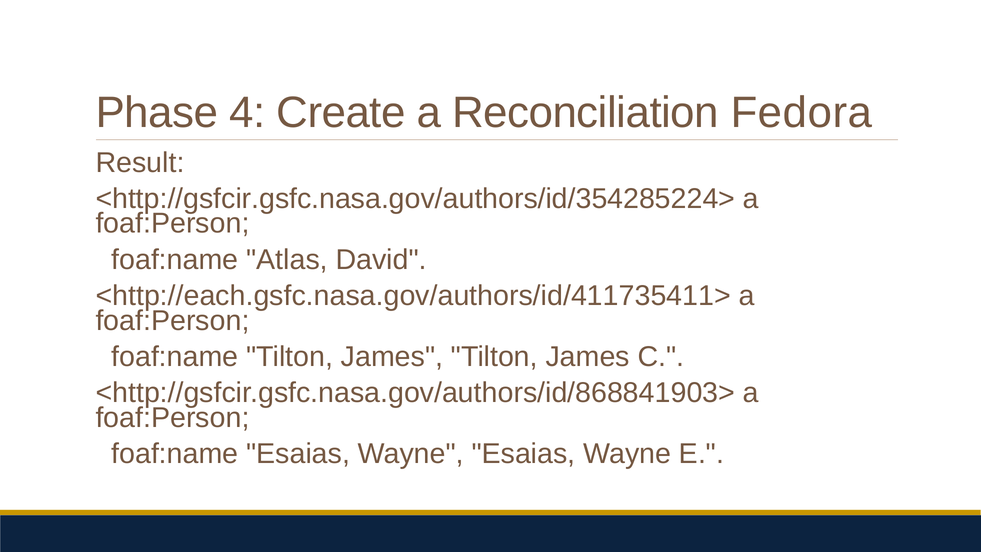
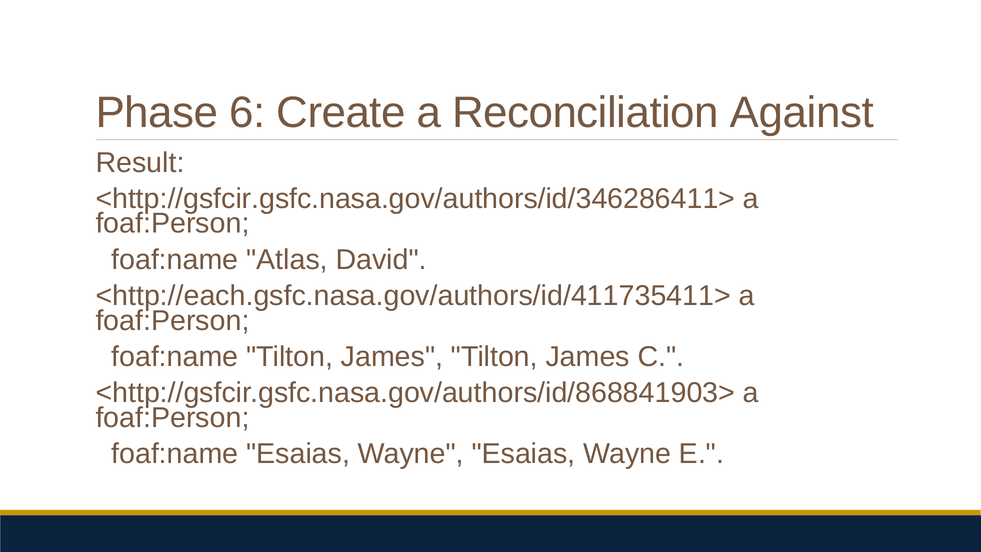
4: 4 -> 6 (247, 113)
Fedora: Fedora -> Against (802, 113)
<http://gsfcir.gsfc.nasa.gov/authors/id/354285224>: <http://gsfcir.gsfc.nasa.gov/authors/id/354285224> -> <http://gsfcir.gsfc.nasa.gov/authors/id/346286411> (415, 199)
